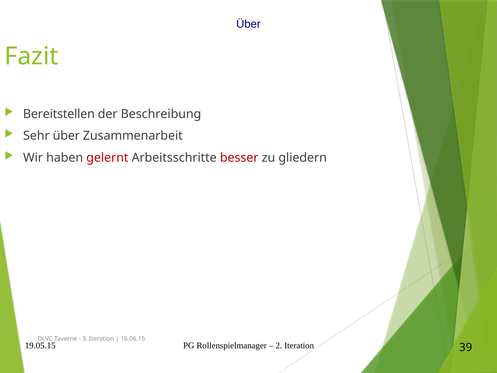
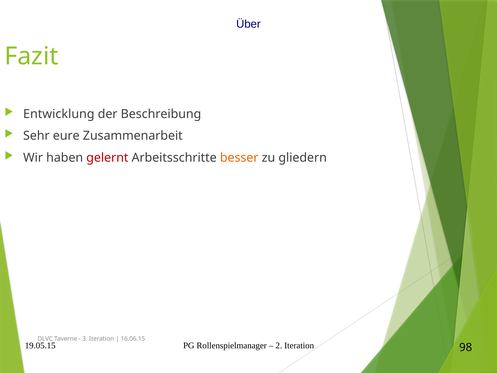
Bereitstellen: Bereitstellen -> Entwicklung (59, 114)
Sehr über: über -> eure (66, 136)
besser colour: red -> orange (239, 158)
39: 39 -> 98 (466, 347)
